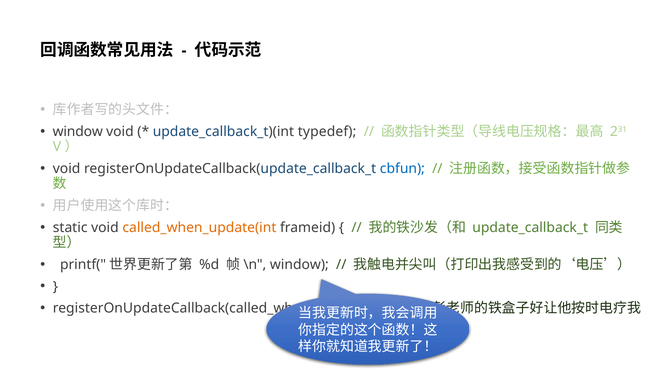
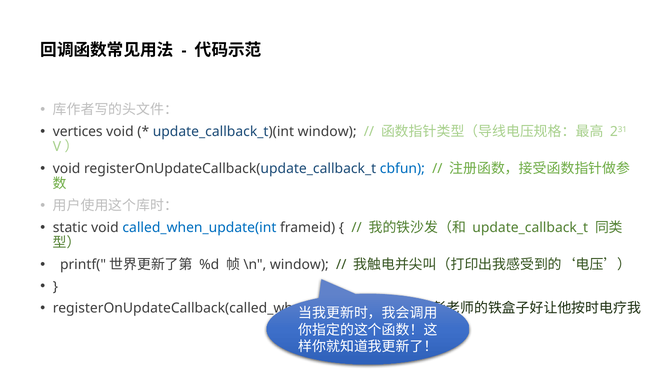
window: window -> vertices (78, 132)
update_callback_t)(int typedef: typedef -> window (327, 132)
called_when_update(int colour: orange -> blue (199, 227)
